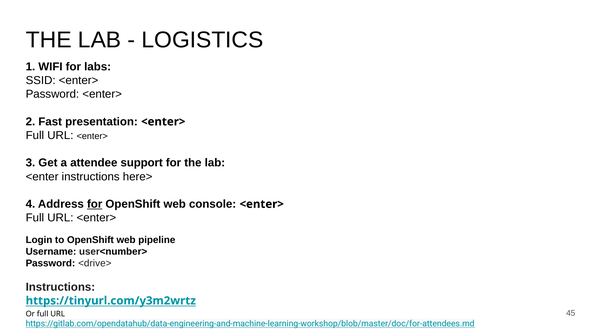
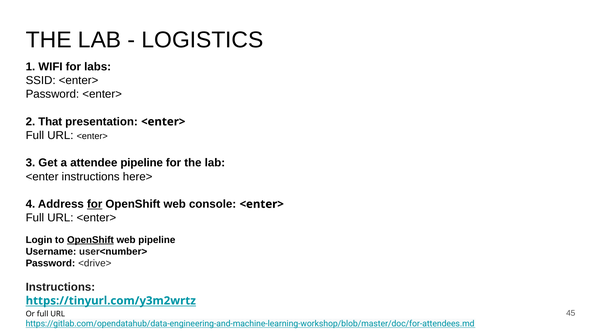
Fast: Fast -> That (50, 122)
attendee support: support -> pipeline (142, 163)
OpenShift underline: none -> present (90, 240)
